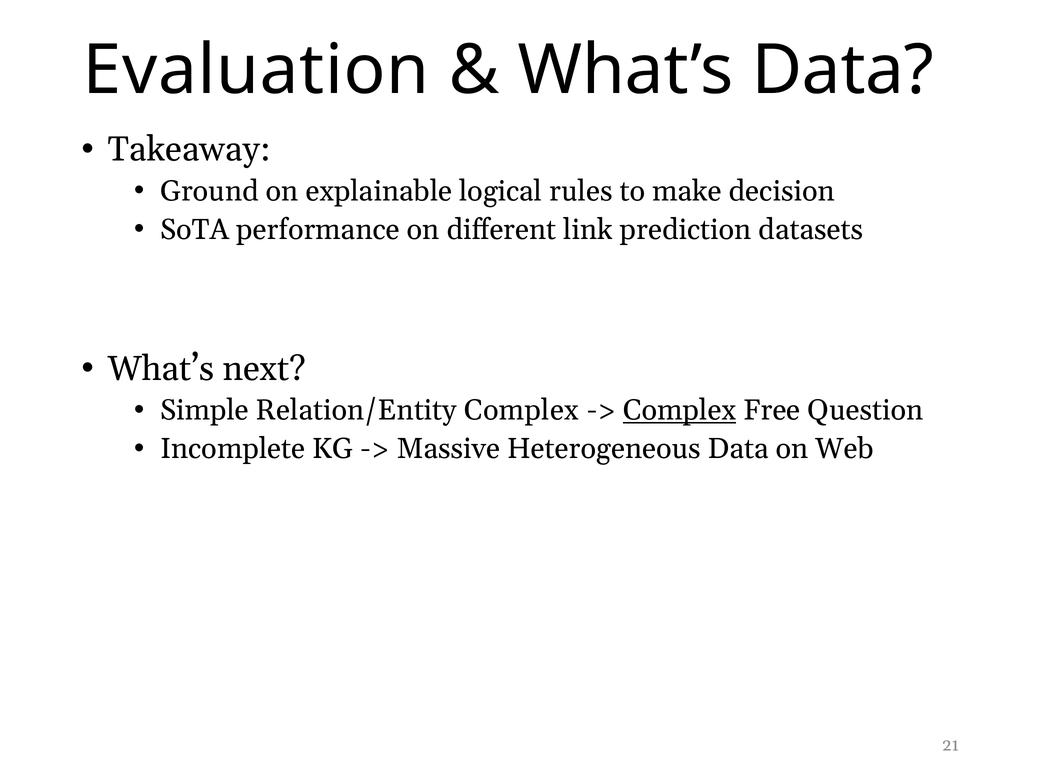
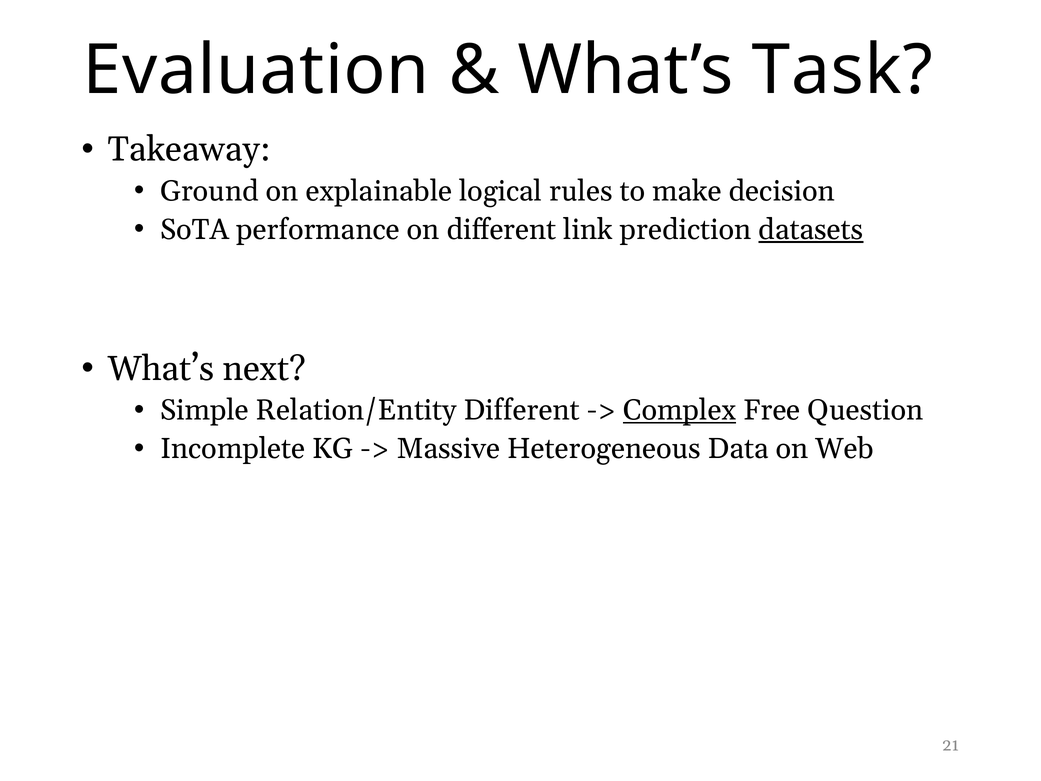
What’s Data: Data -> Task (842, 70)
datasets underline: none -> present (811, 229)
Relation/Entity Complex: Complex -> Different (522, 410)
